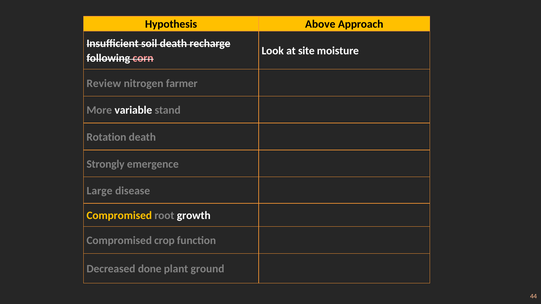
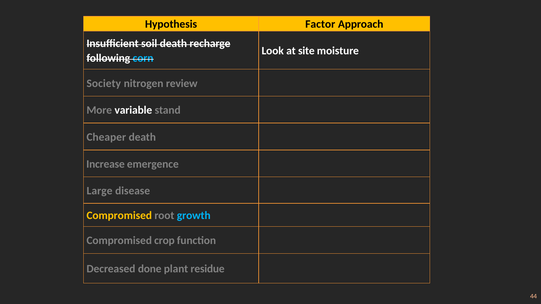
Above: Above -> Factor (320, 24)
corn colour: pink -> light blue (143, 58)
Review: Review -> Society (104, 83)
farmer: farmer -> review (182, 83)
Rotation: Rotation -> Cheaper (106, 137)
Strongly: Strongly -> Increase (106, 164)
growth colour: white -> light blue (194, 216)
ground: ground -> residue (208, 269)
